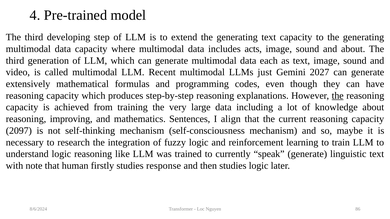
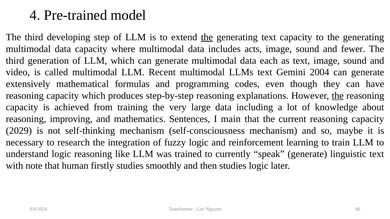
the underline: none -> present (207, 37)
and about: about -> fewer (353, 49)
LLMs just: just -> text (265, 72)
2027: 2027 -> 2004 (320, 72)
align: align -> main (231, 119)
2097: 2097 -> 2029 (19, 131)
response: response -> smoothly (164, 166)
